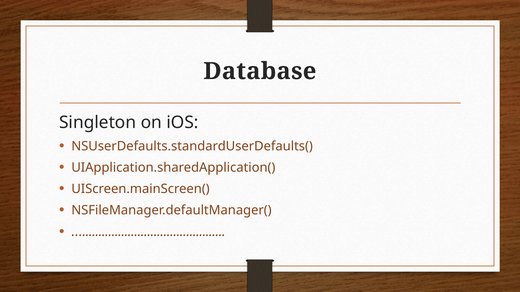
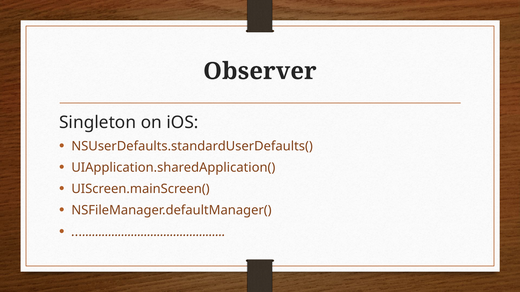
Database: Database -> Observer (260, 71)
